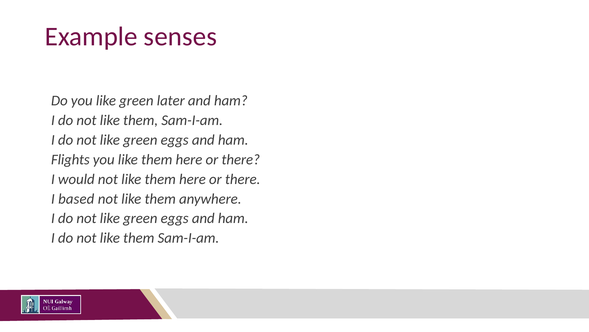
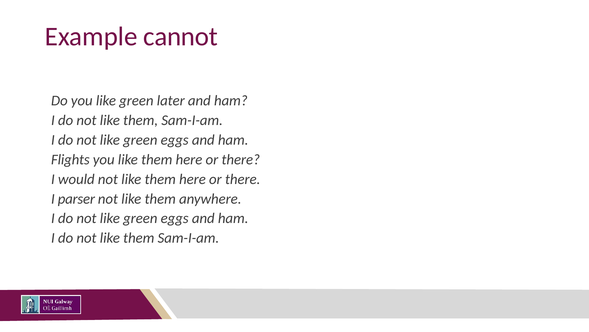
senses: senses -> cannot (181, 36)
based: based -> parser (76, 198)
